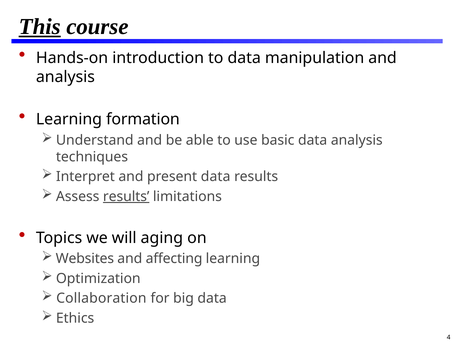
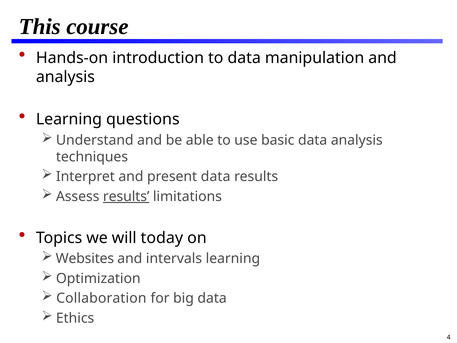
This underline: present -> none (40, 27)
formation: formation -> questions (143, 119)
aging: aging -> today (162, 238)
affecting: affecting -> intervals (174, 259)
